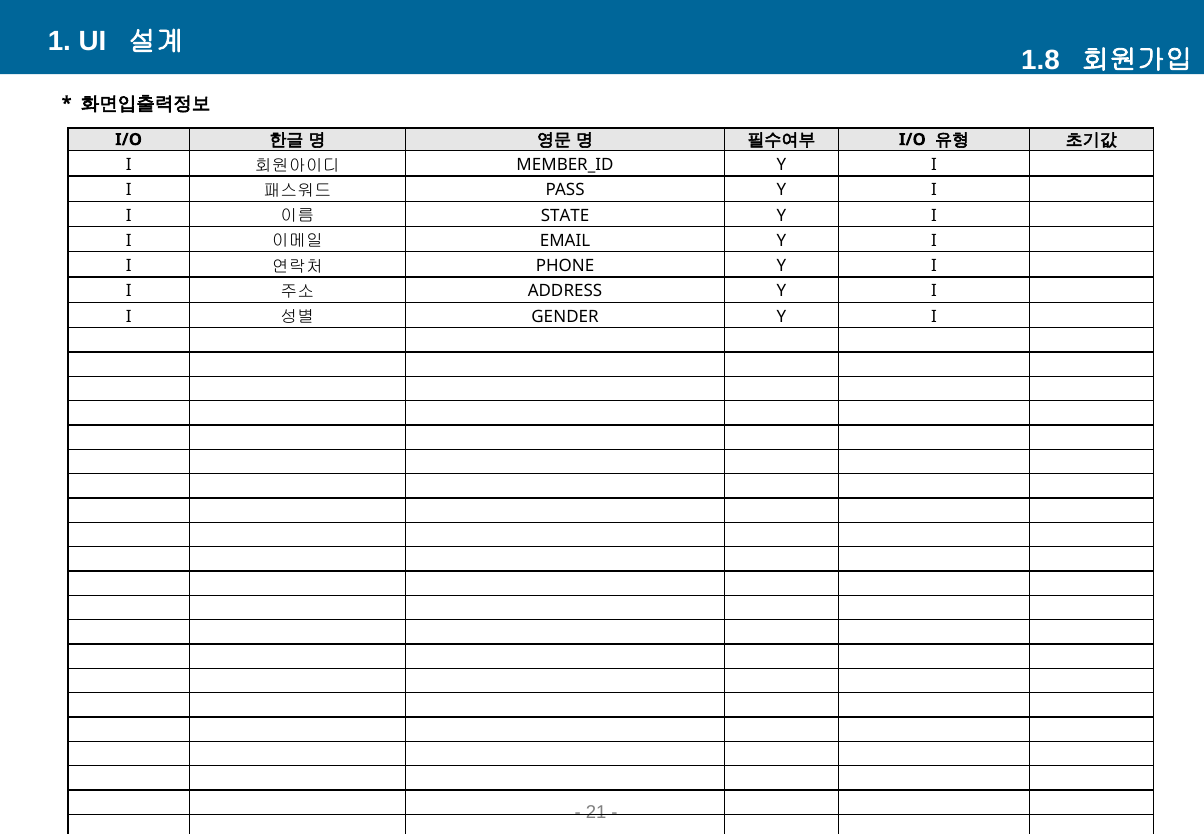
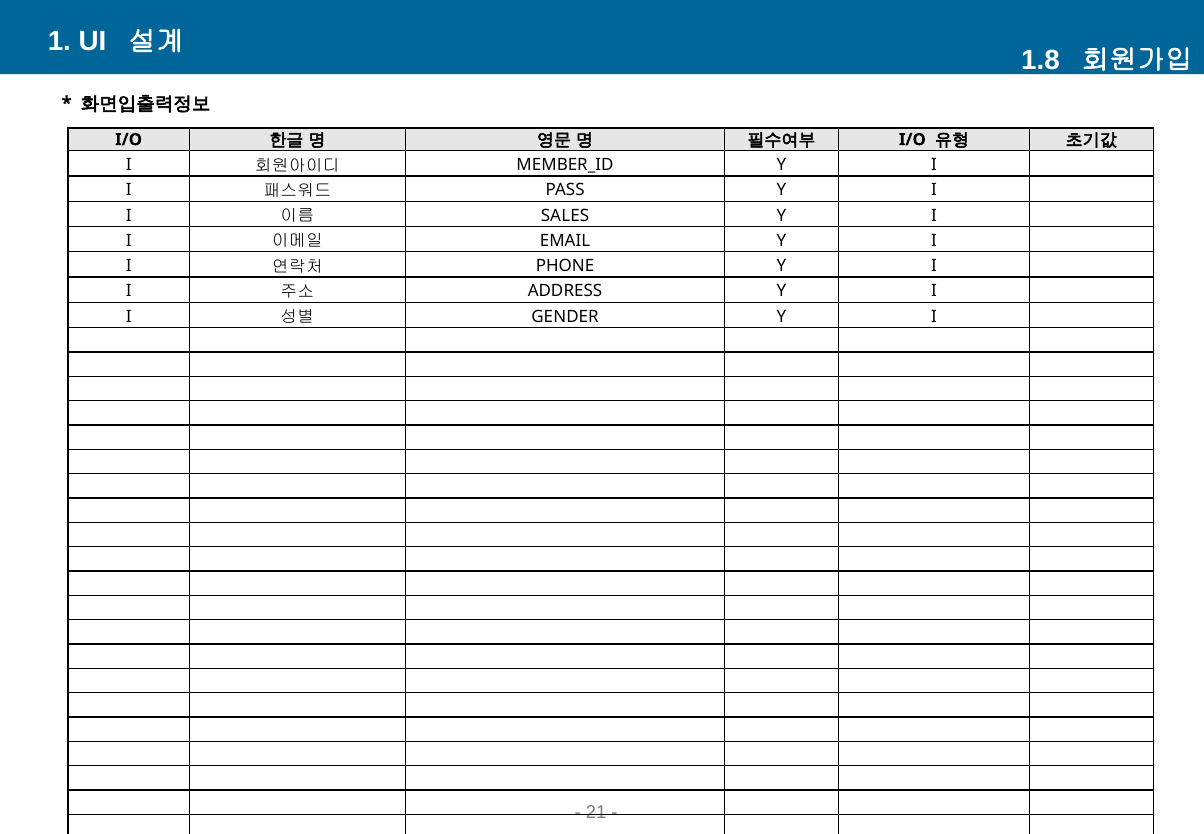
STATE: STATE -> SALES (565, 215)
